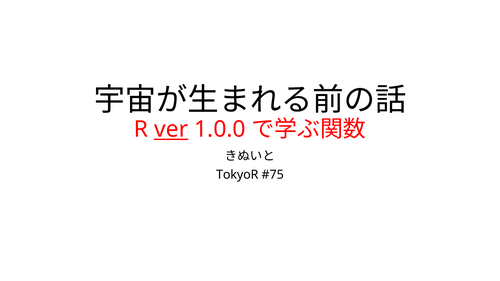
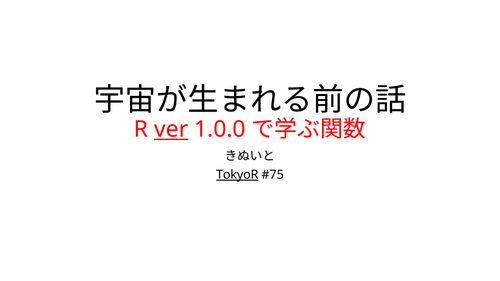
TokyoR underline: none -> present (237, 175)
